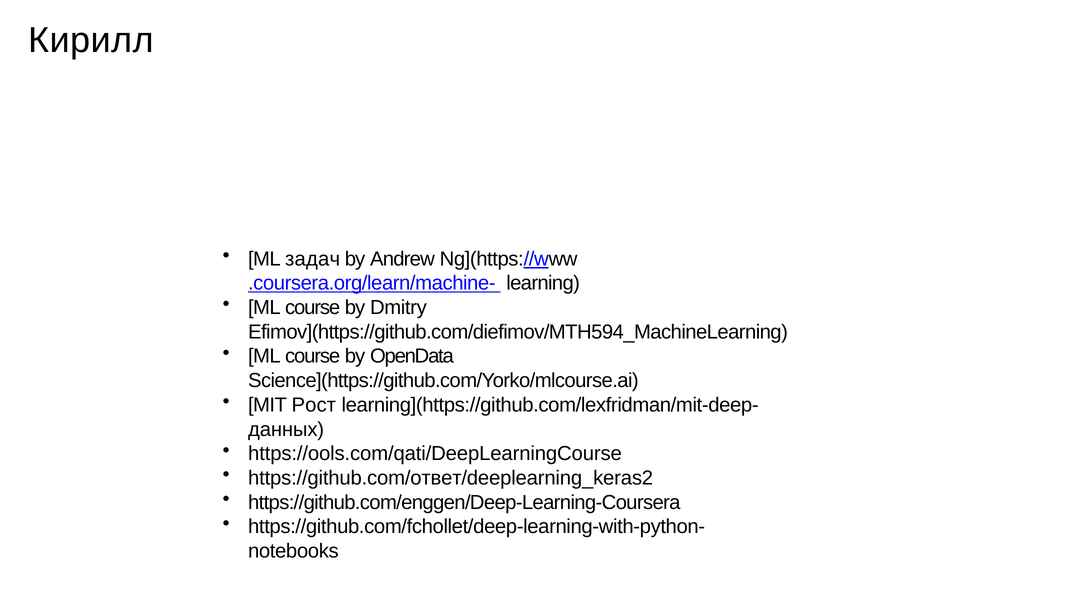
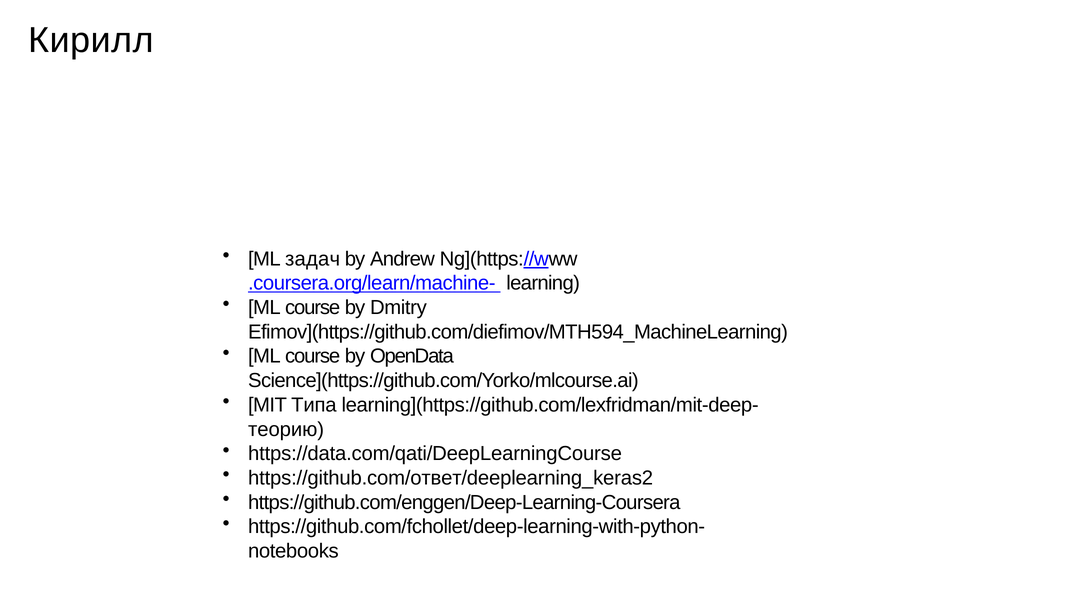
Рост: Рост -> Типа (314, 405)
данных: данных -> теорию (286, 429)
https://ools.com/qati/DeepLearningCourse: https://ools.com/qati/DeepLearningCourse -> https://data.com/qati/DeepLearningCourse (435, 454)
